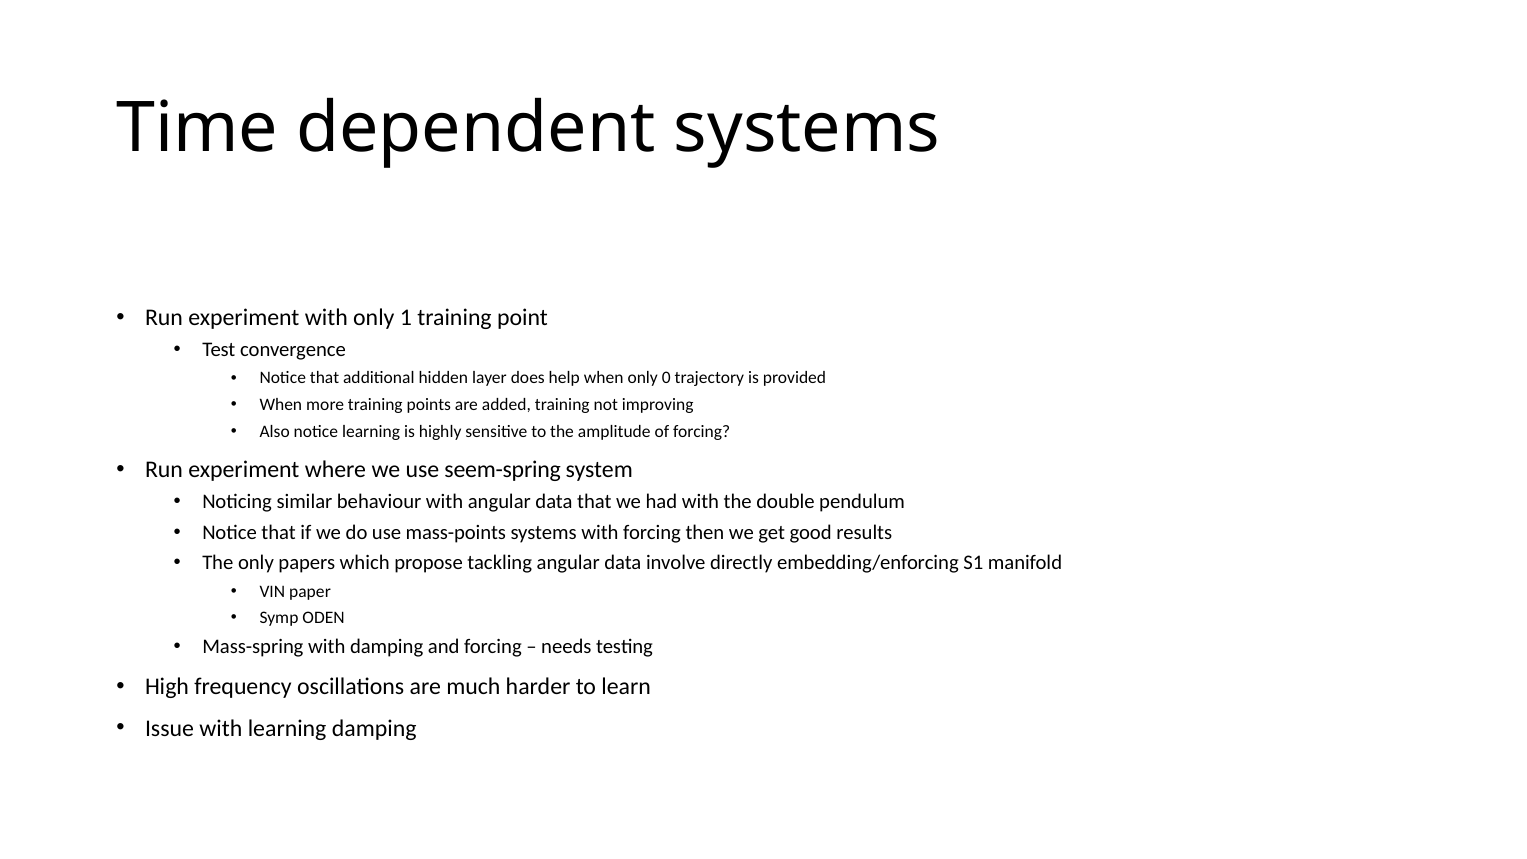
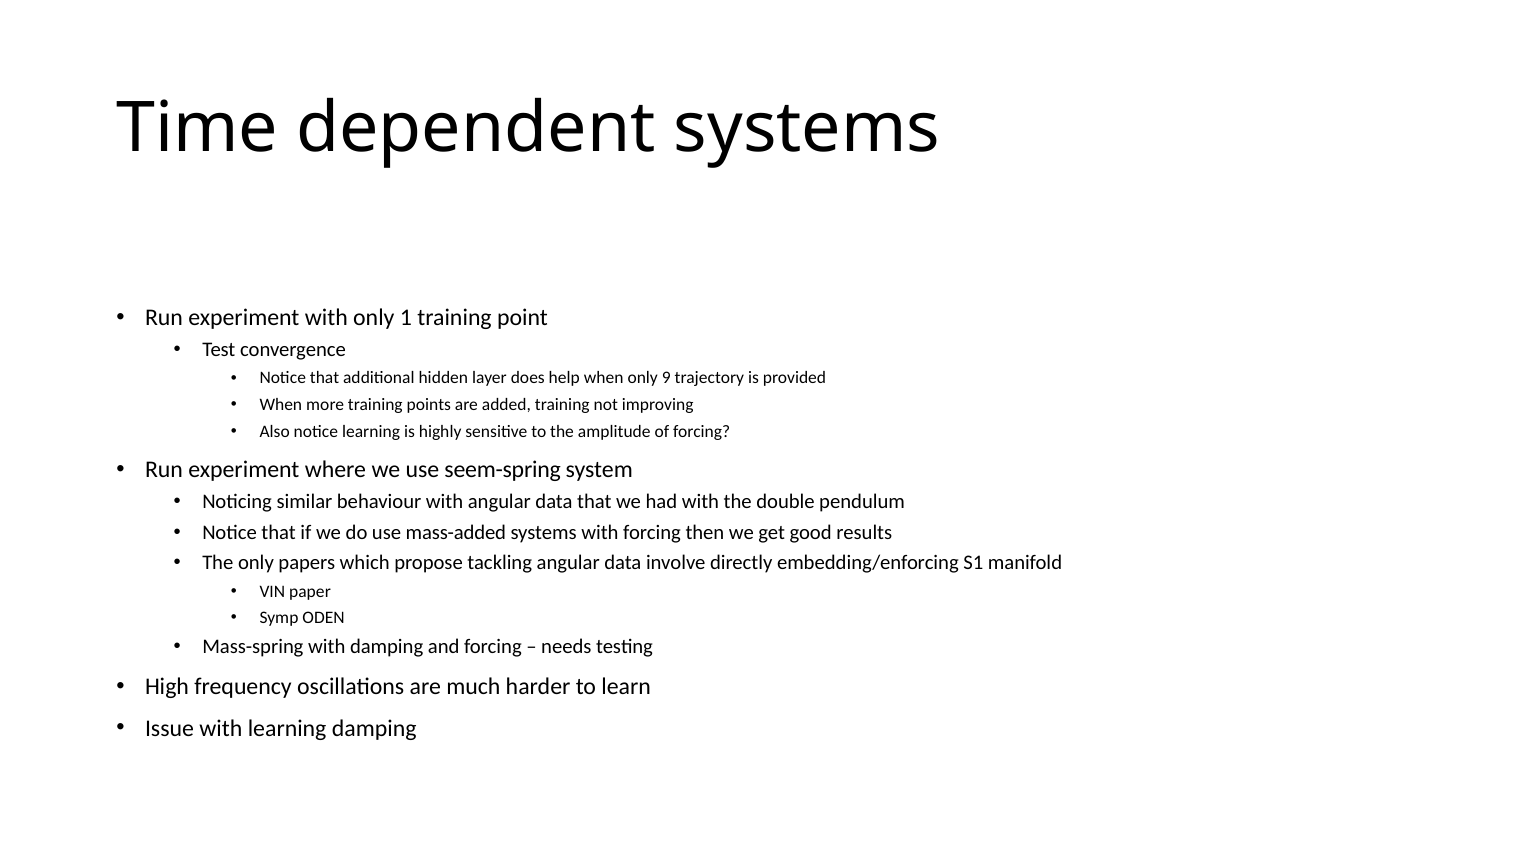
0: 0 -> 9 (666, 378)
mass-points: mass-points -> mass-added (456, 532)
